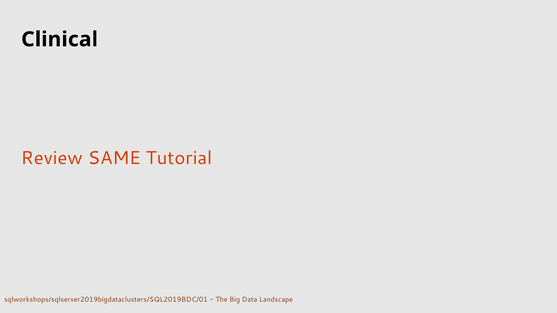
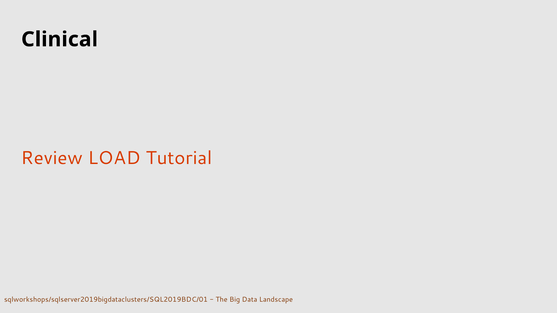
SAME: SAME -> LOAD (114, 158)
